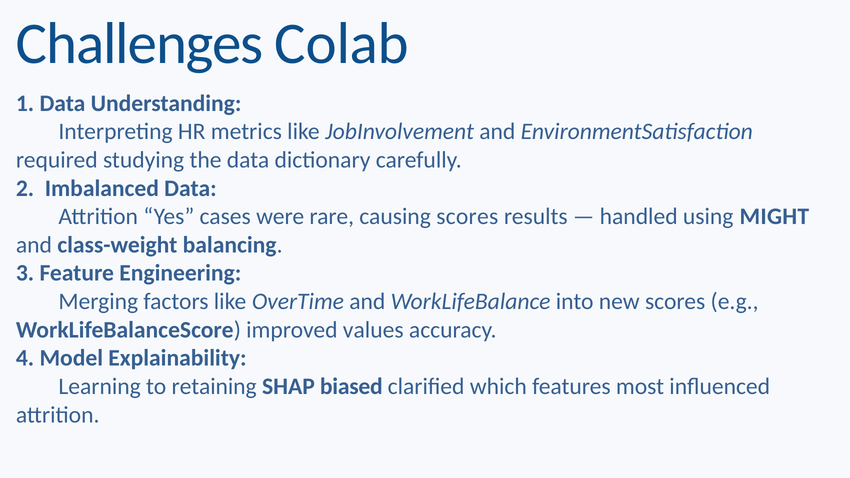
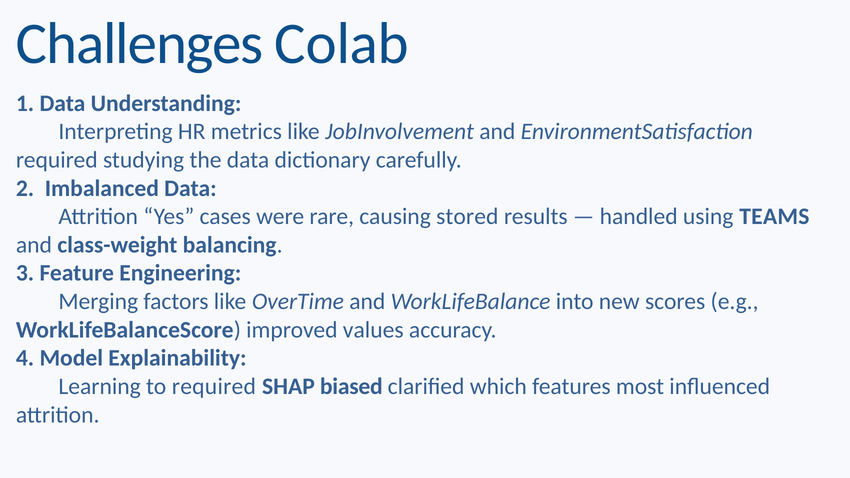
causing scores: scores -> stored (467, 217)
MIGHT: MIGHT -> TEAMS (774, 217)
to retaining: retaining -> required (214, 387)
